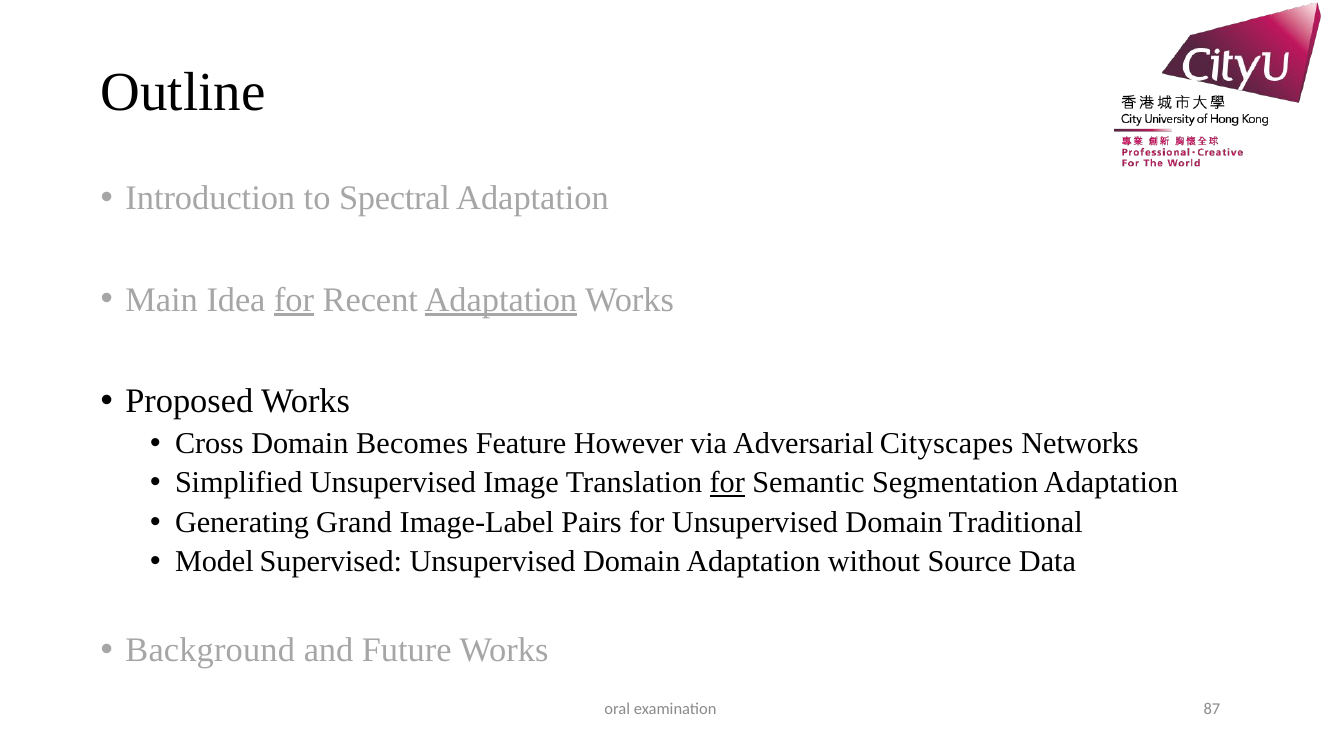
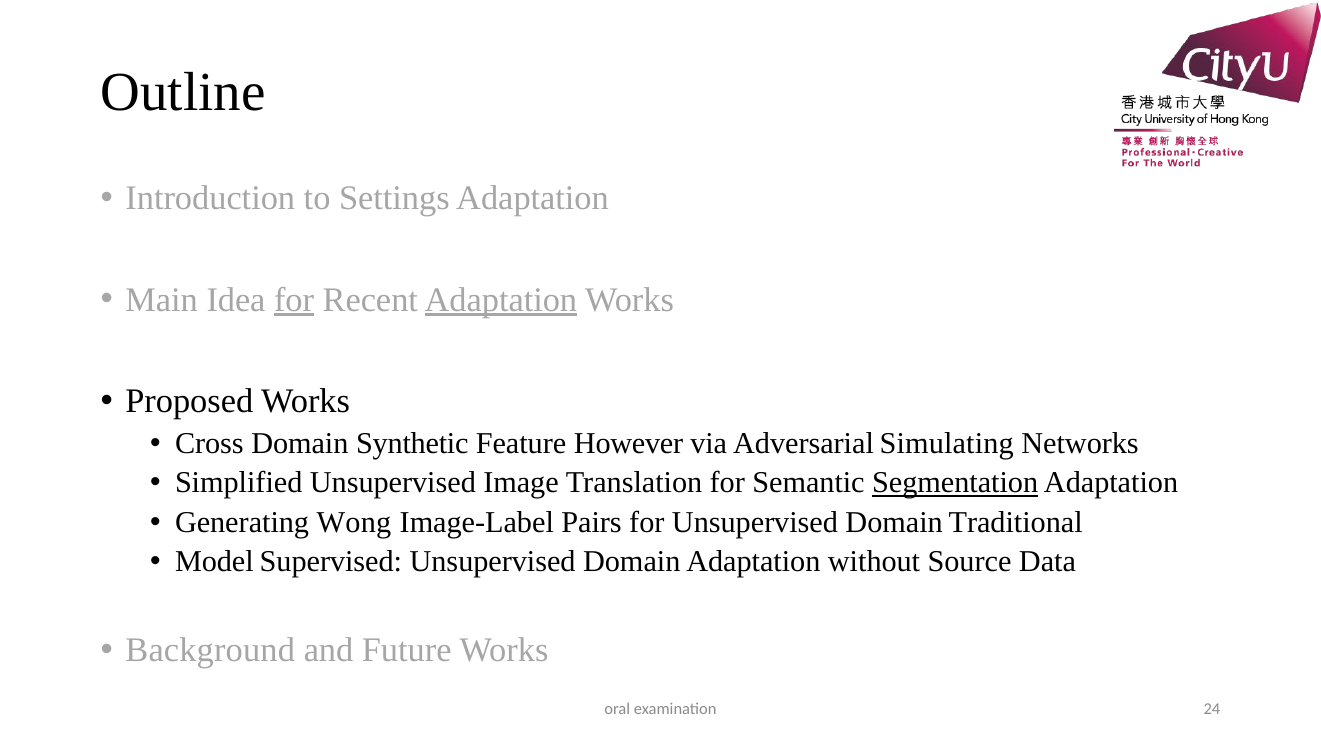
Spectral: Spectral -> Settings (394, 198)
Becomes: Becomes -> Synthetic (412, 443)
Cityscapes: Cityscapes -> Simulating (947, 443)
for underline: present -> none (727, 483)
Segmentation underline: none -> present (955, 483)
Grand: Grand -> Wong (354, 522)
87: 87 -> 24 (1212, 709)
